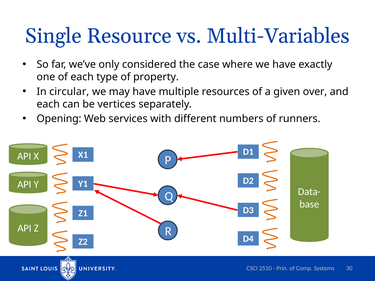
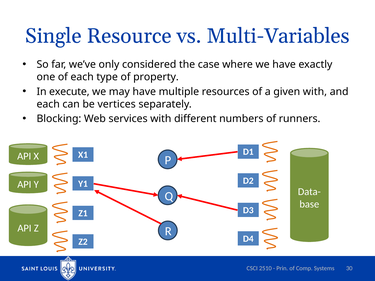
circular: circular -> execute (69, 92)
given over: over -> with (315, 92)
Opening: Opening -> Blocking (59, 119)
